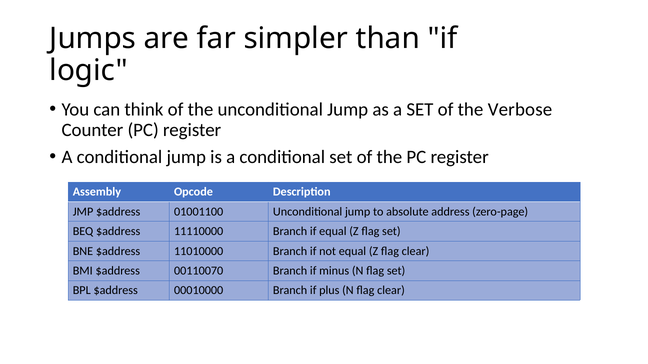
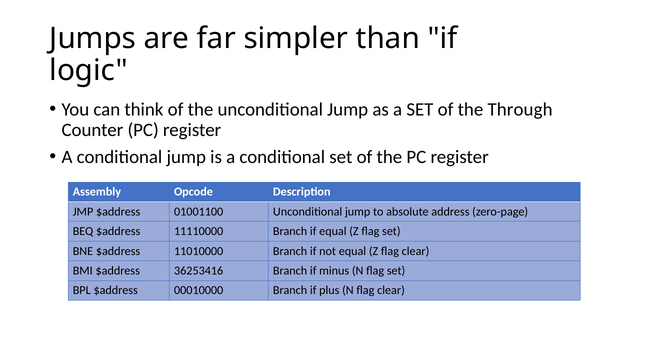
Verbose: Verbose -> Through (520, 110)
00110070: 00110070 -> 36253416 (199, 271)
